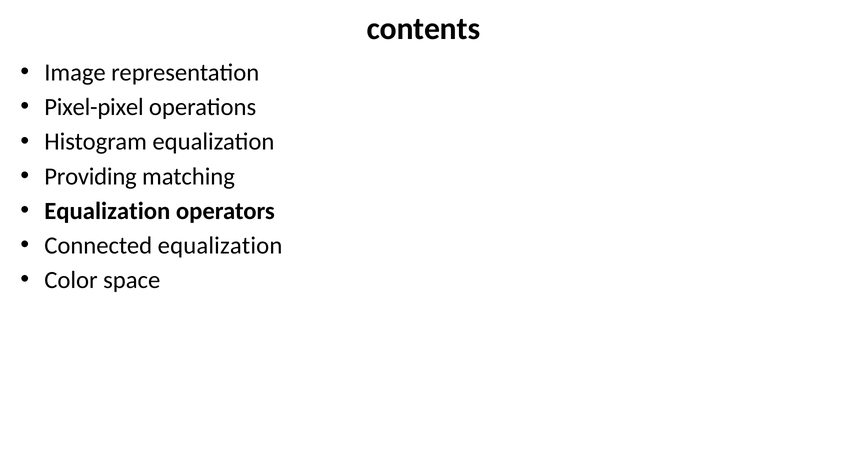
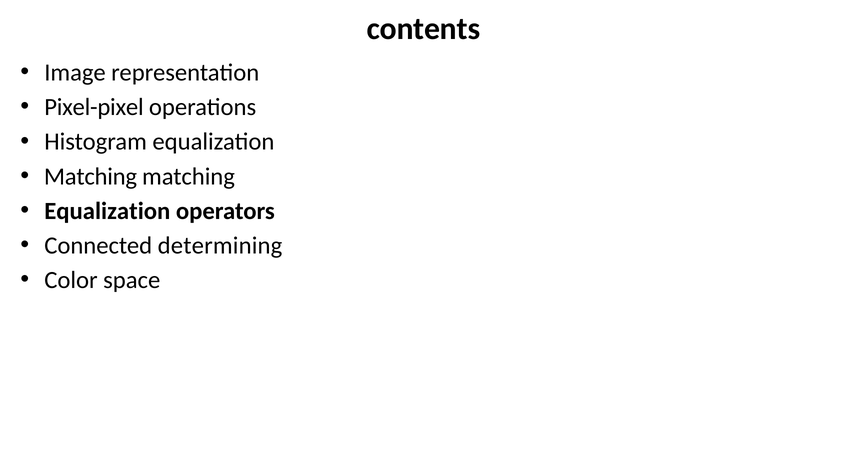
Providing: Providing -> Matching (91, 177)
Connected equalization: equalization -> determining (220, 246)
